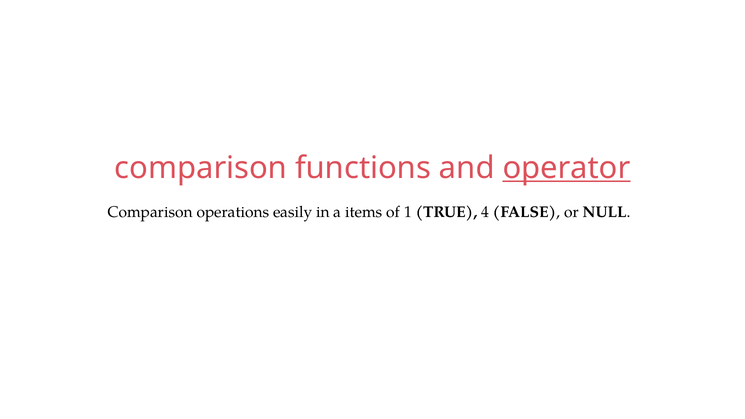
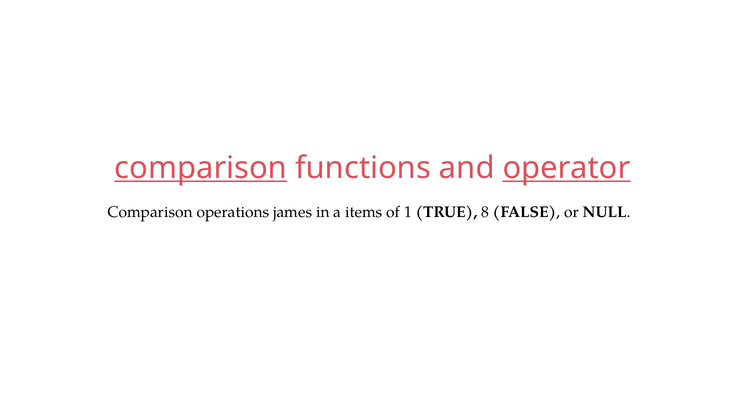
comparison underline: none -> present (201, 168)
easily: easily -> james (293, 212)
4: 4 -> 8 (485, 212)
